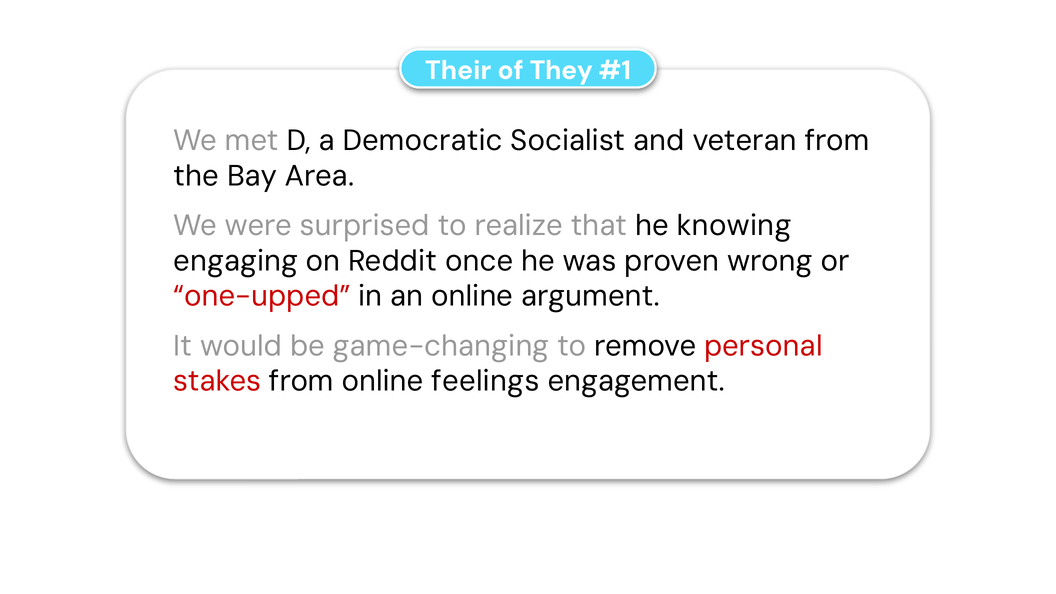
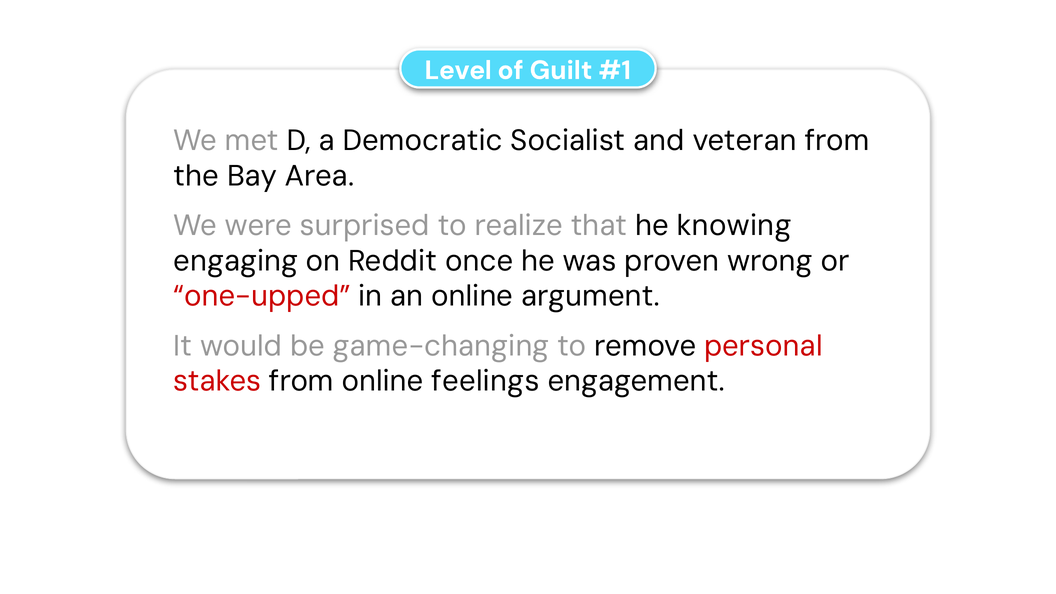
Their: Their -> Level (458, 70)
They: They -> Guilt (561, 70)
